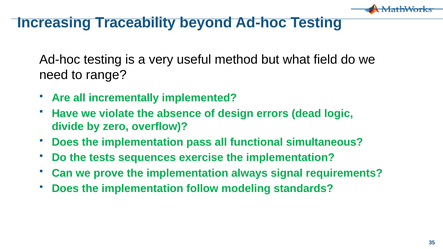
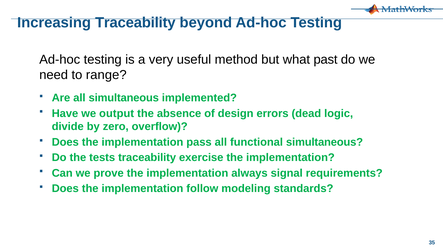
field: field -> past (326, 60)
all incrementally: incrementally -> simultaneous (124, 98)
violate: violate -> output (117, 113)
tests sequences: sequences -> traceability (147, 158)
